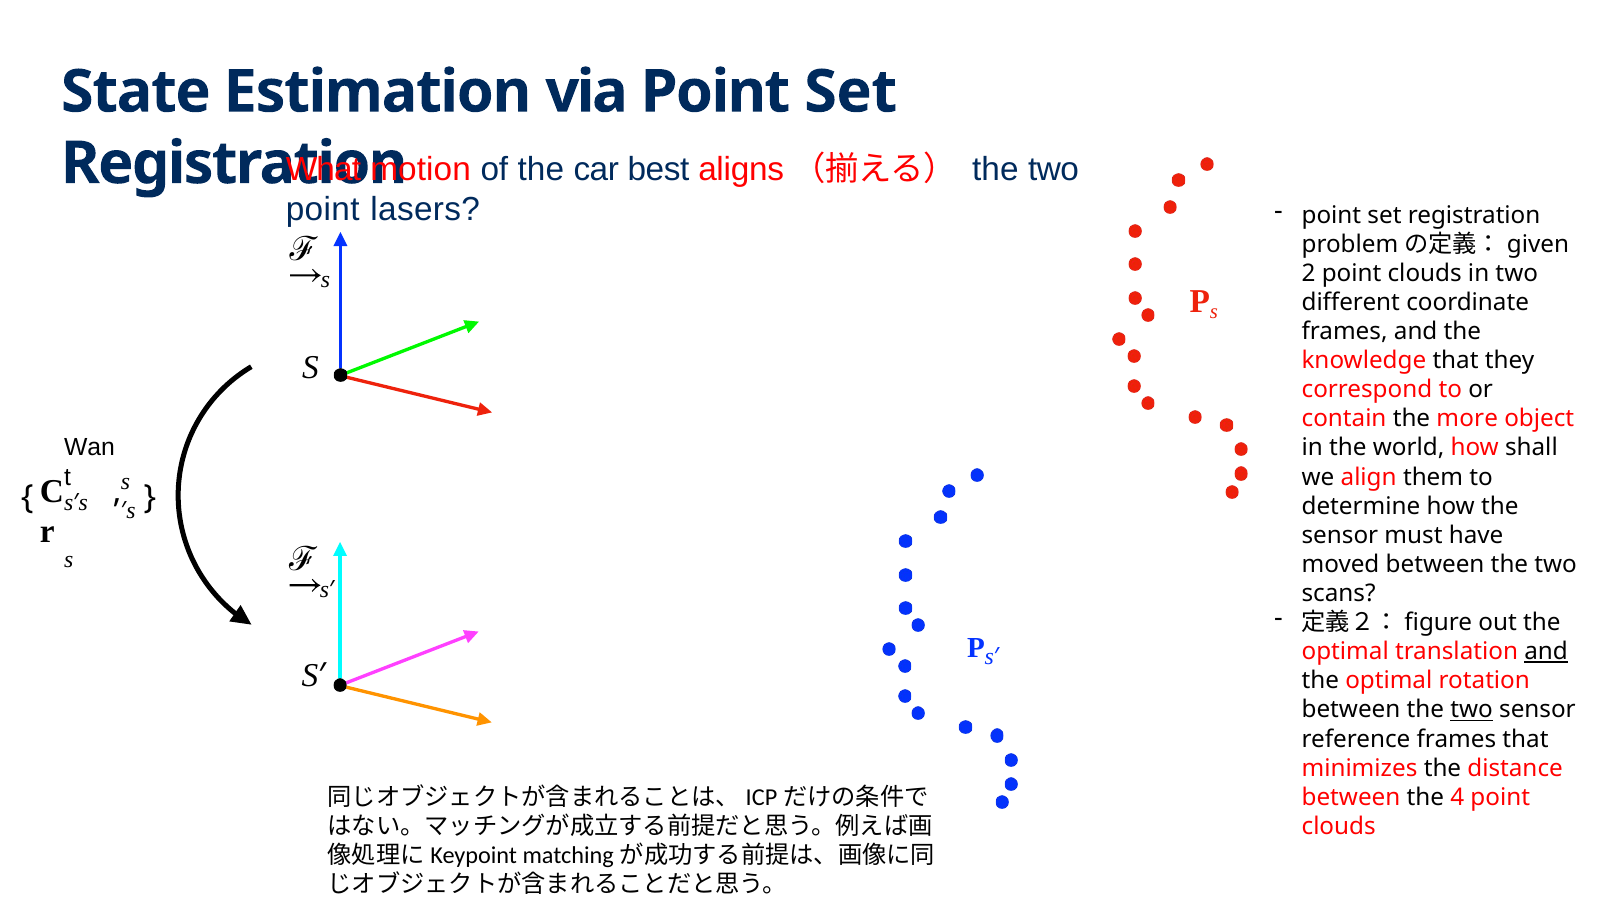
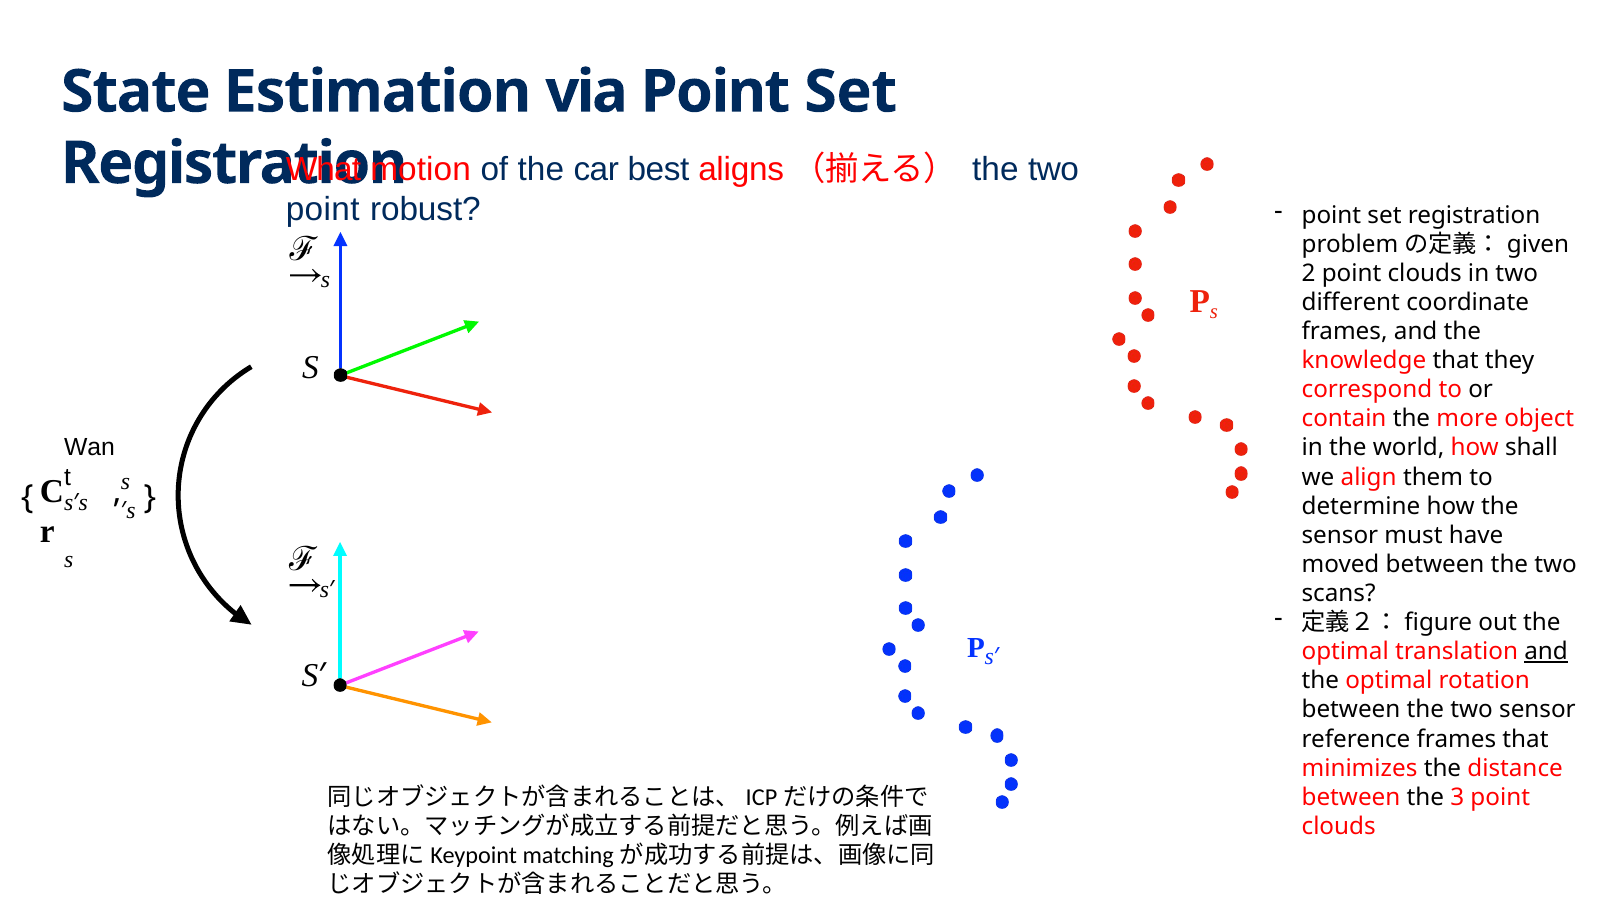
lasers: lasers -> robust (425, 210)
two underline: present -> none (1472, 710)
4: 4 -> 3 (1457, 797)
